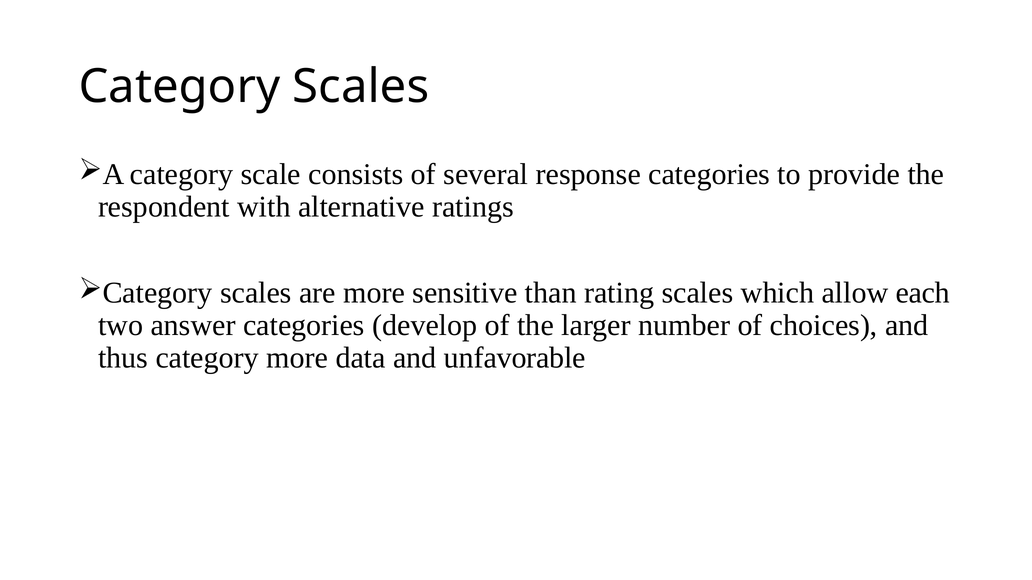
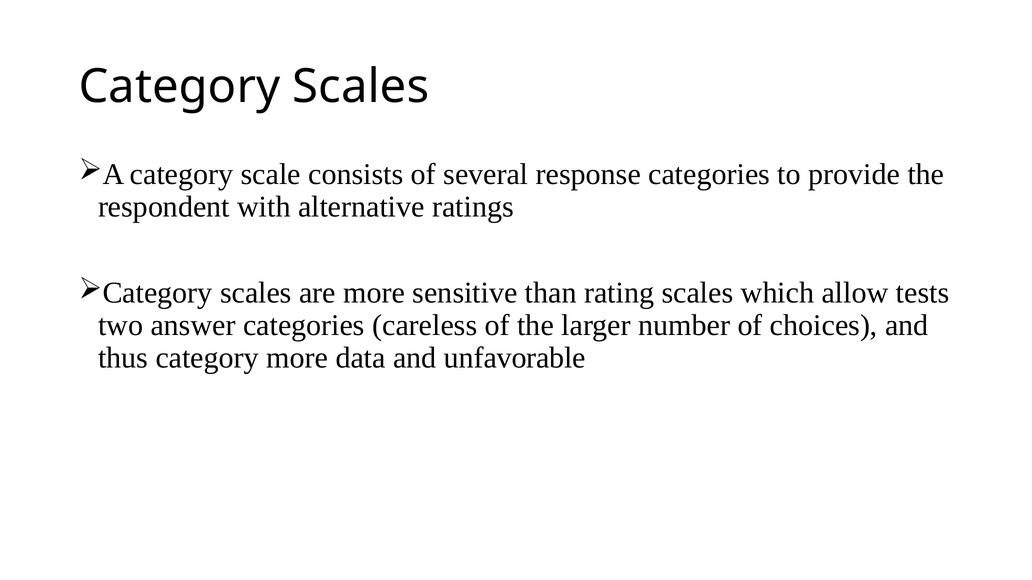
each: each -> tests (923, 293)
develop: develop -> careless (425, 326)
